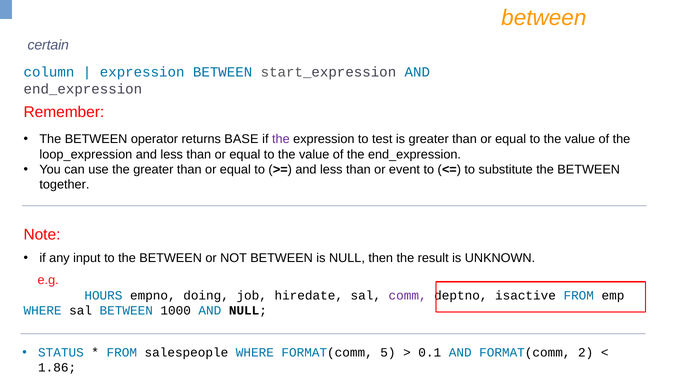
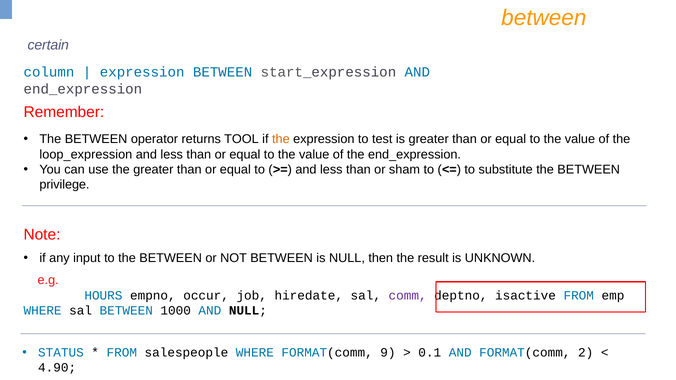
BASE: BASE -> TOOL (241, 139)
the colour: purple -> orange (281, 139)
event: event -> sham (404, 170)
together: together -> privilege (64, 185)
doing: doing -> occur (206, 296)
5: 5 -> 9 (388, 353)
1.86: 1.86 -> 4.90 (57, 368)
